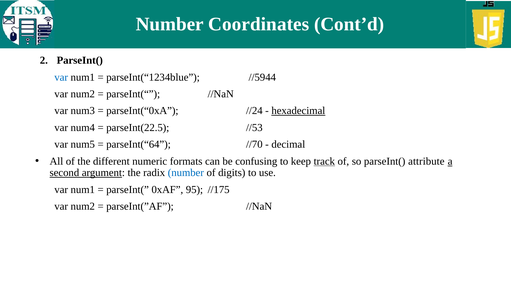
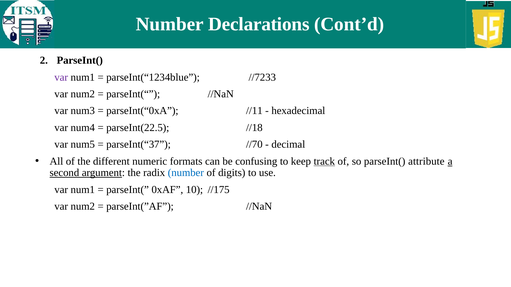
Coordinates: Coordinates -> Declarations (259, 24)
var colour: blue -> purple (61, 77)
//5944: //5944 -> //7233 (262, 77)
//24: //24 -> //11 (254, 111)
hexadecimal underline: present -> none (298, 111)
//53: //53 -> //18 (254, 128)
parseInt(“64: parseInt(“64 -> parseInt(“37 (138, 145)
95: 95 -> 10 (194, 190)
